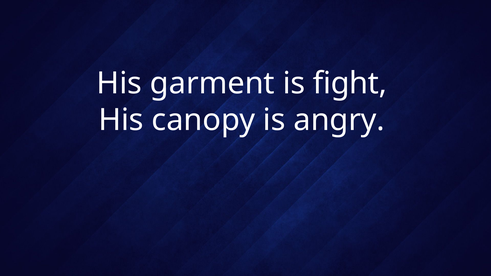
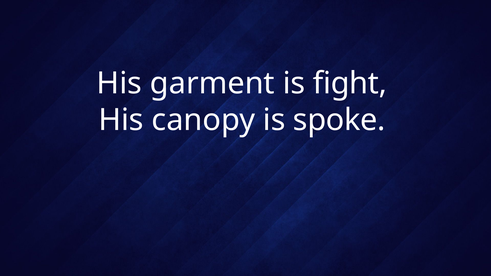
angry: angry -> spoke (339, 120)
